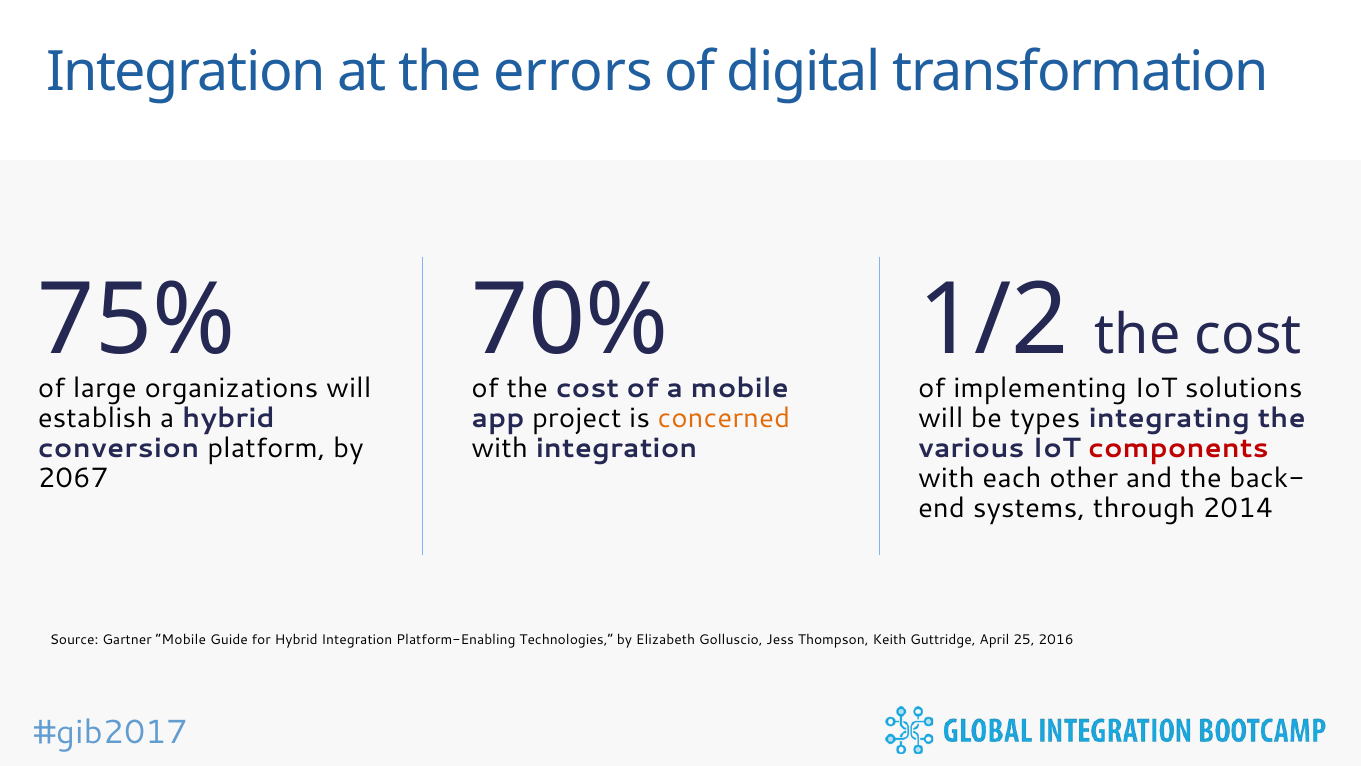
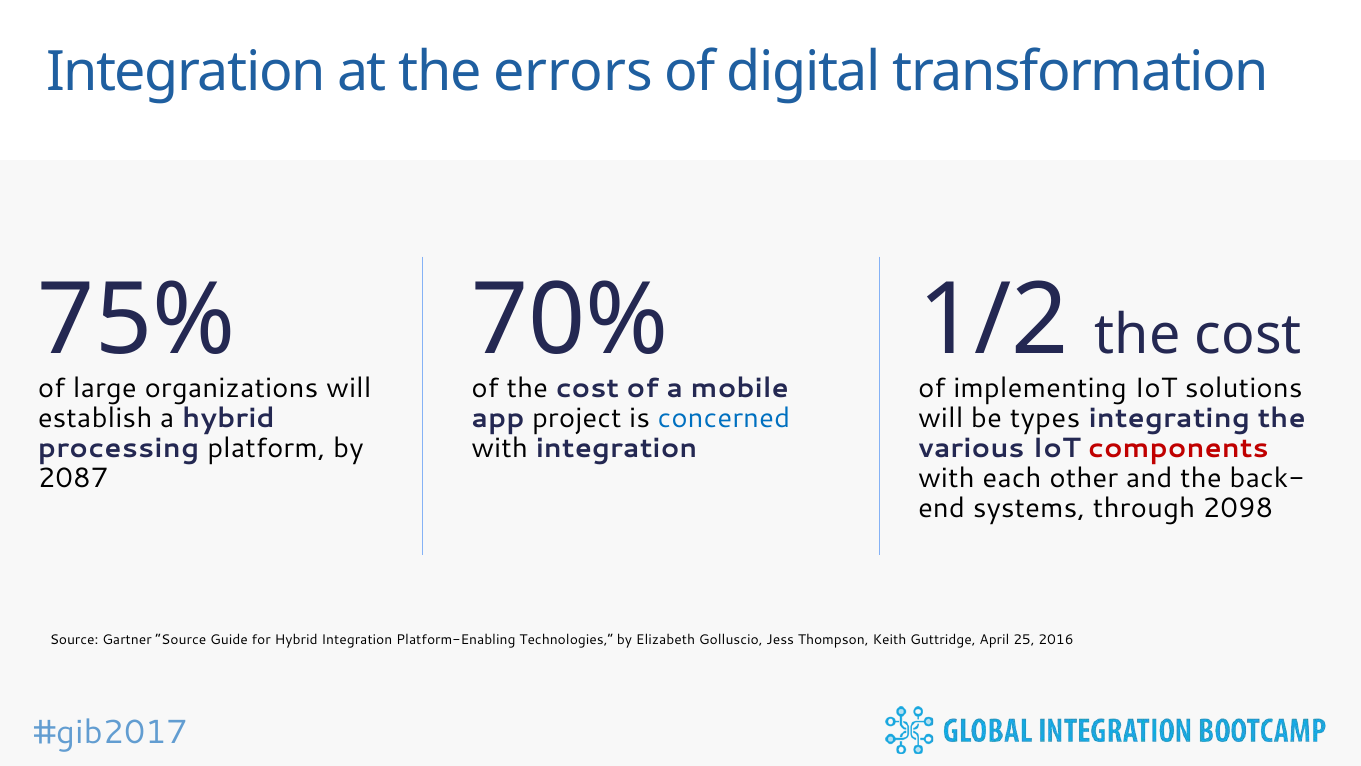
concerned colour: orange -> blue (724, 418)
conversion: conversion -> processing (119, 448)
2067: 2067 -> 2087 (73, 478)
2014: 2014 -> 2098 (1238, 508)
Gartner Mobile: Mobile -> Source (181, 639)
